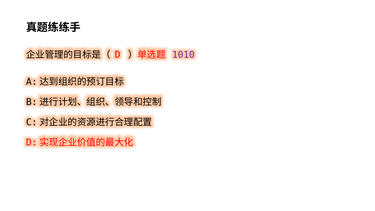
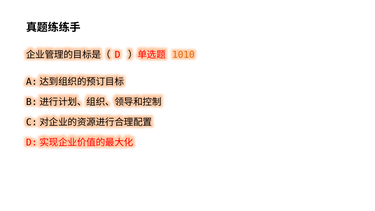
1010 colour: purple -> orange (183, 55)
